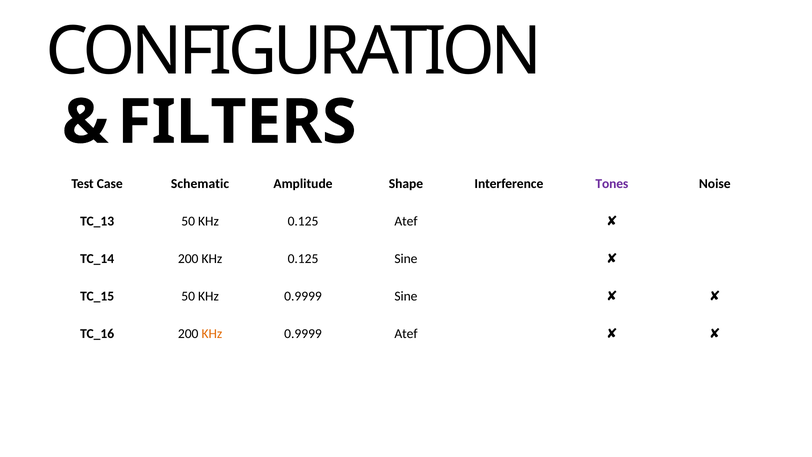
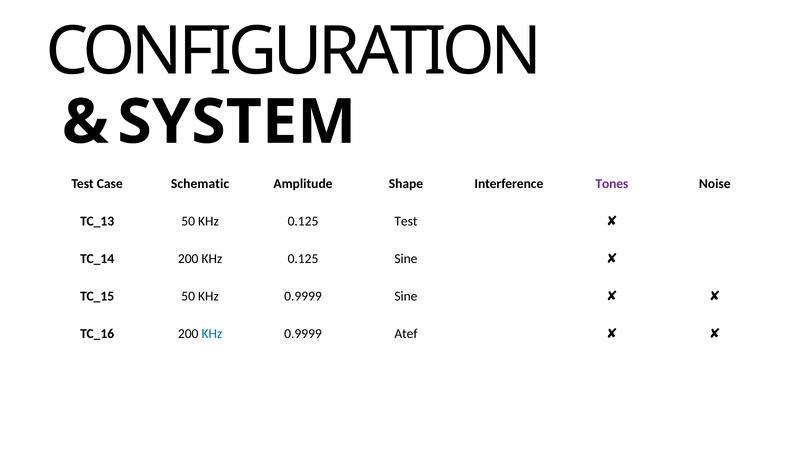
FILTERS: FILTERS -> SYSTEM (237, 122)
0.125 Atef: Atef -> Test (406, 221)
KHz colour: orange -> blue (212, 334)
